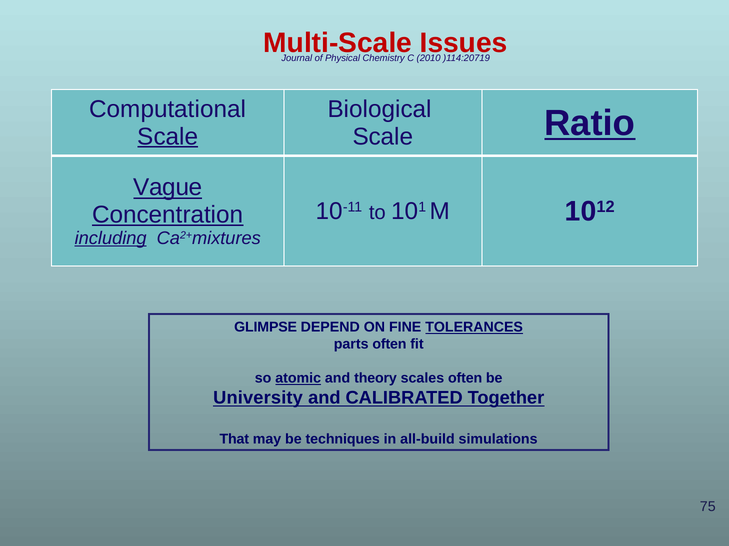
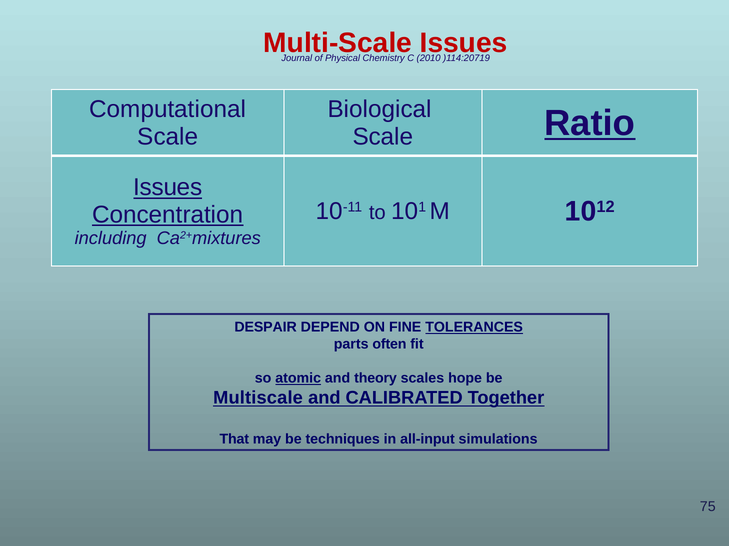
Scale underline: present -> none (168, 137)
Vague: Vague -> Issues (168, 188)
including underline: present -> none (111, 238)
GLIMPSE: GLIMPSE -> DESPAIR (266, 328)
scales often: often -> hope (465, 379)
University: University -> Multiscale (258, 399)
all-build: all-build -> all-input (428, 440)
